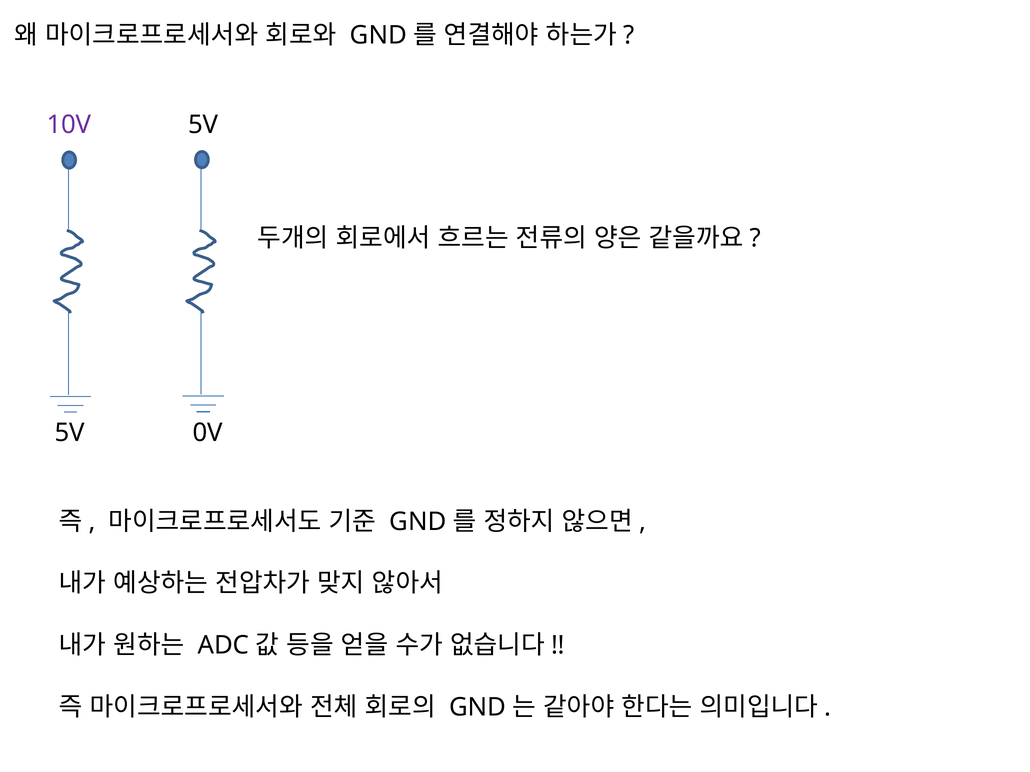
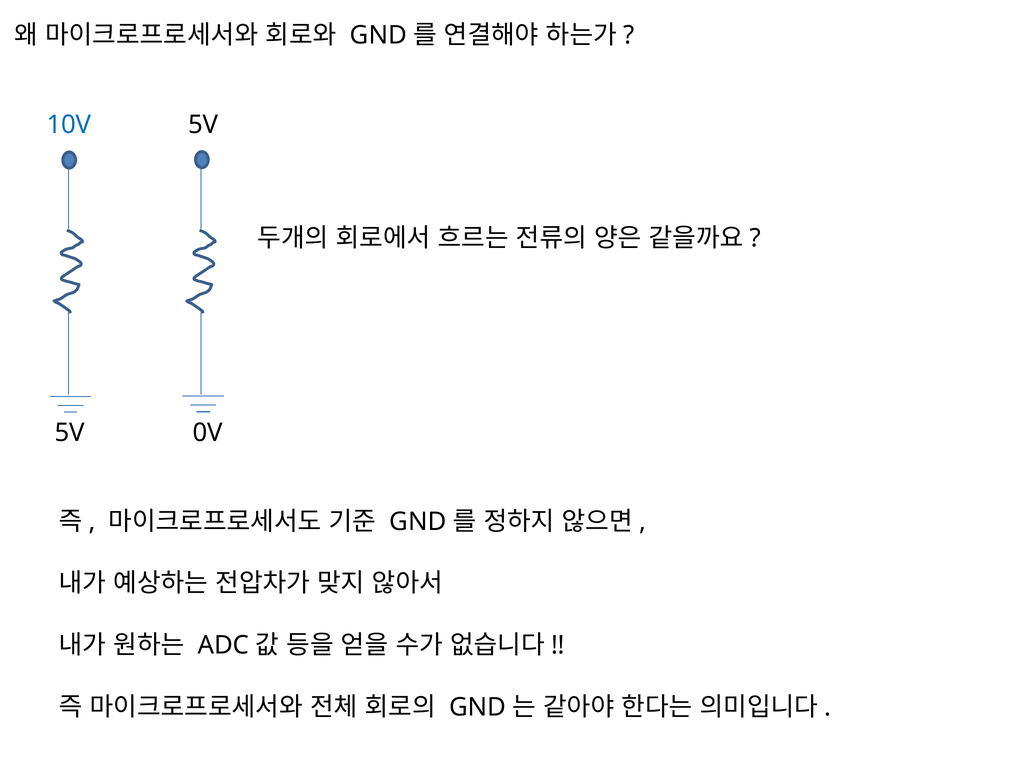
10V colour: purple -> blue (69, 125)
